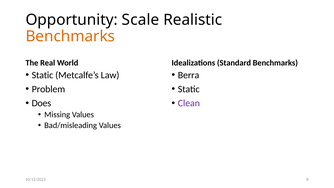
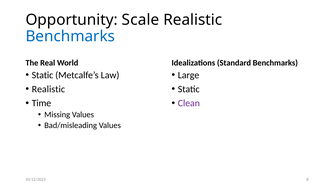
Benchmarks colour: orange -> blue (70, 36)
Berra: Berra -> Large (189, 75)
Problem: Problem -> Realistic (48, 89)
Does: Does -> Time (41, 103)
